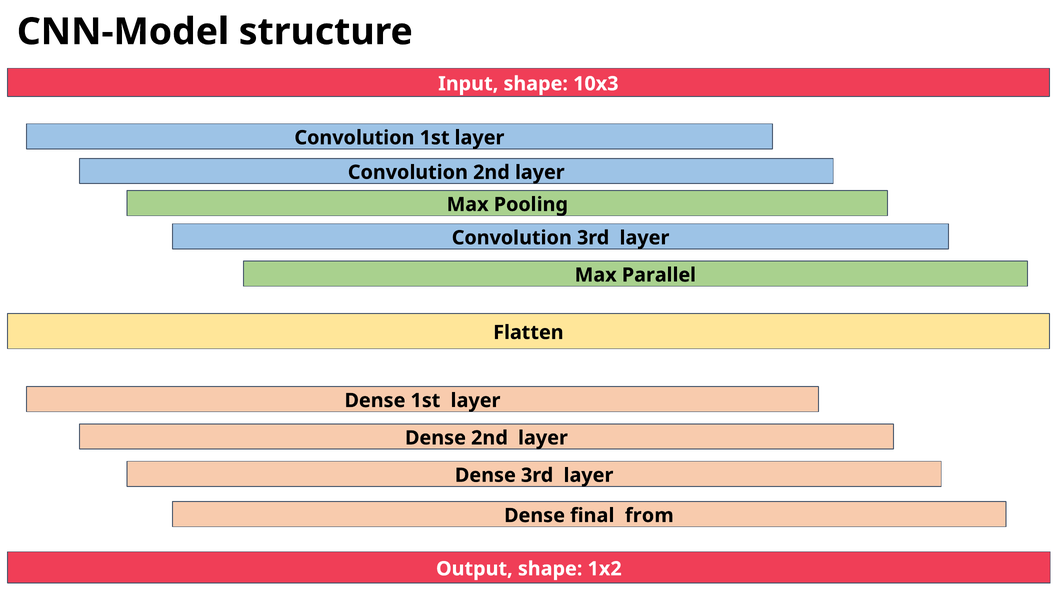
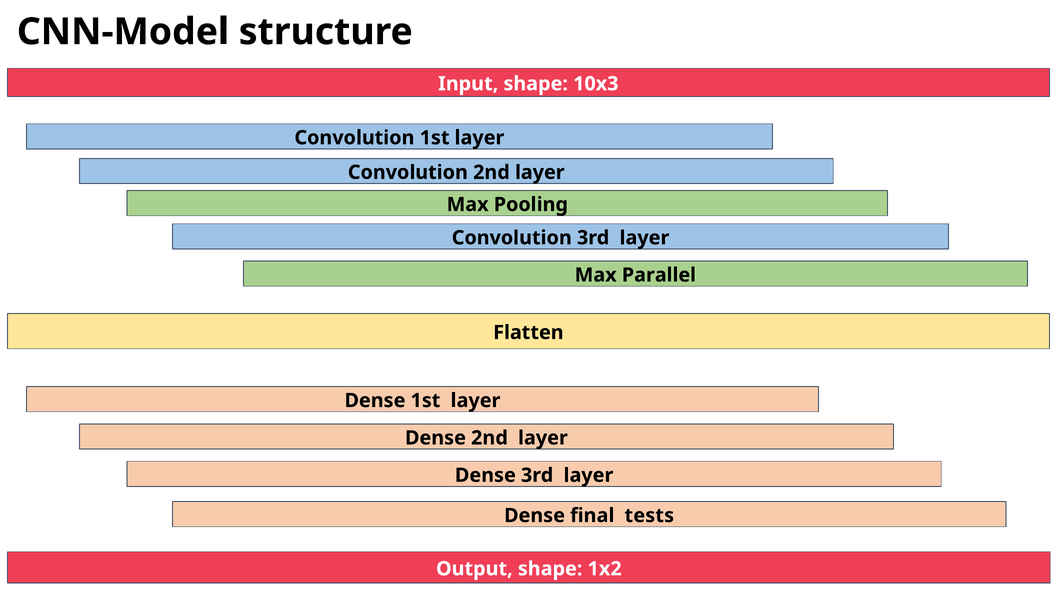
from: from -> tests (649, 515)
